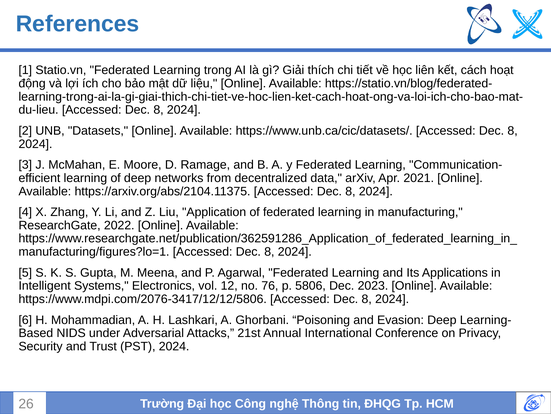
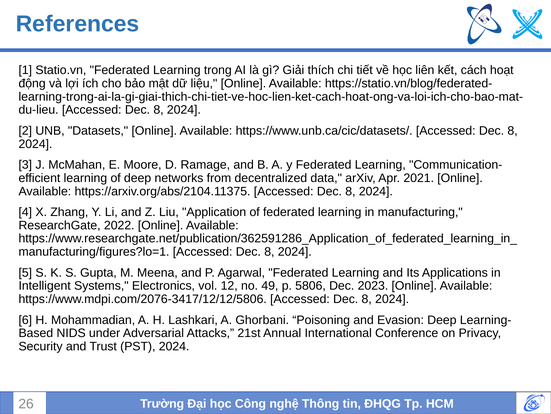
76: 76 -> 49 (270, 285)
